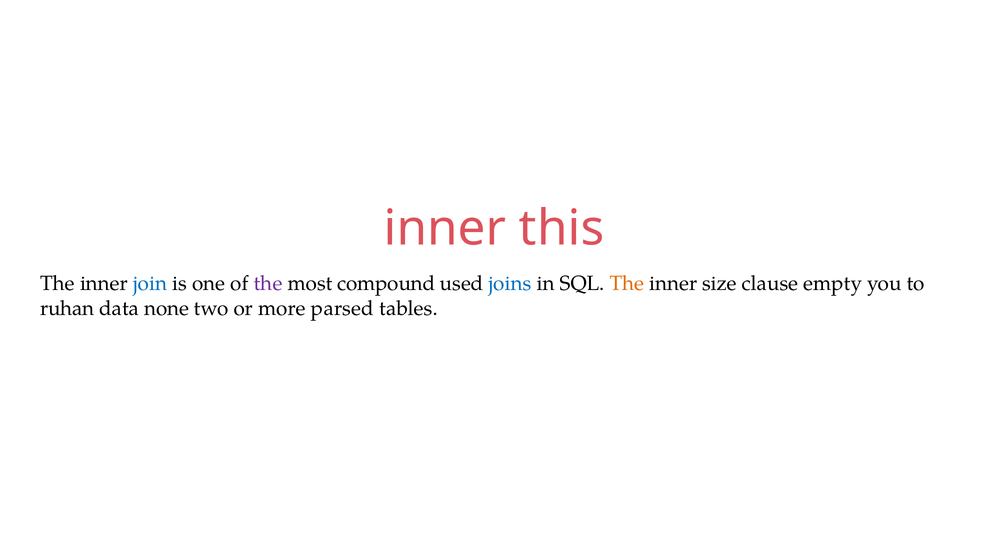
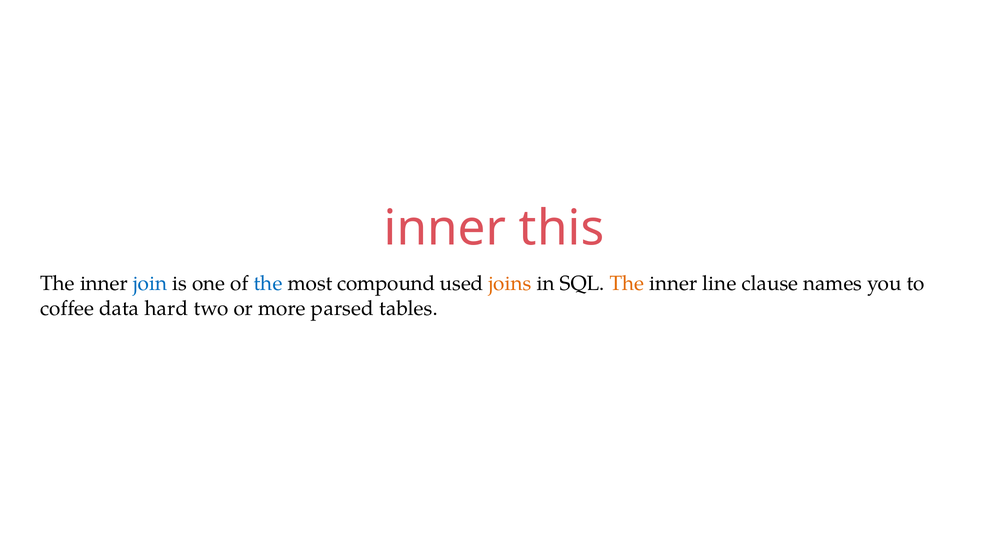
the colour: purple -> blue (268, 284)
joins colour: blue -> orange (510, 284)
size: size -> line (719, 284)
empty: empty -> names (833, 284)
ruhan: ruhan -> coffee (67, 309)
none: none -> hard (166, 309)
